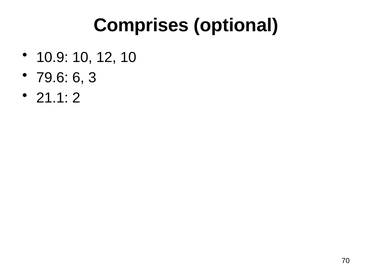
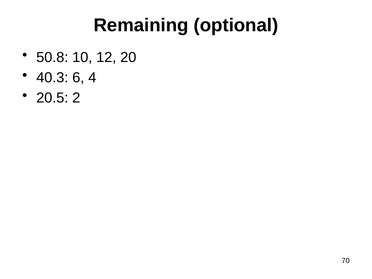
Comprises: Comprises -> Remaining (141, 25)
10.9: 10.9 -> 50.8 (52, 57)
12 10: 10 -> 20 (128, 57)
79.6: 79.6 -> 40.3 (52, 78)
3: 3 -> 4 (92, 78)
21.1: 21.1 -> 20.5 (52, 98)
